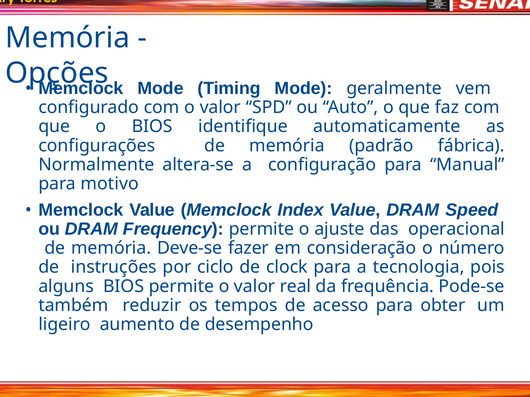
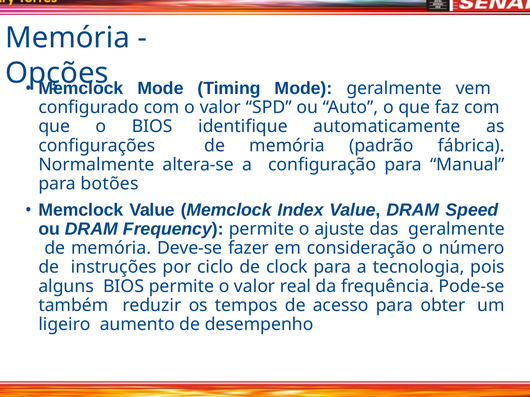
motivo: motivo -> botões (110, 184)
das operacional: operacional -> geralmente (456, 229)
